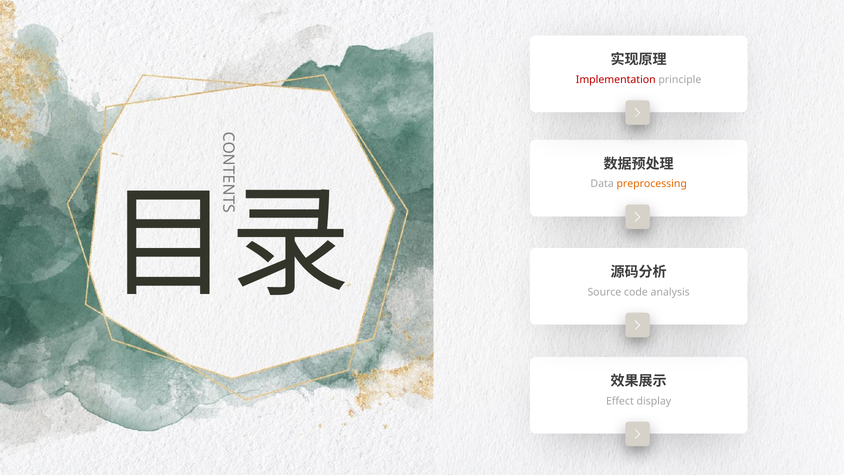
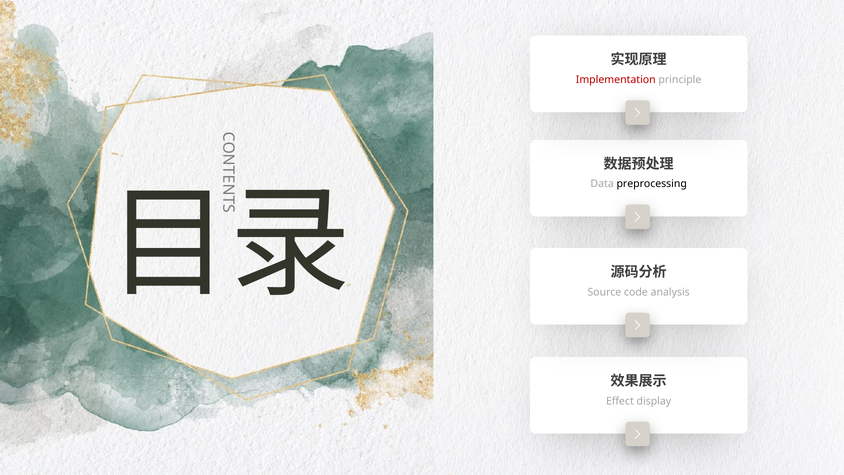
preprocessing colour: orange -> black (652, 184)
